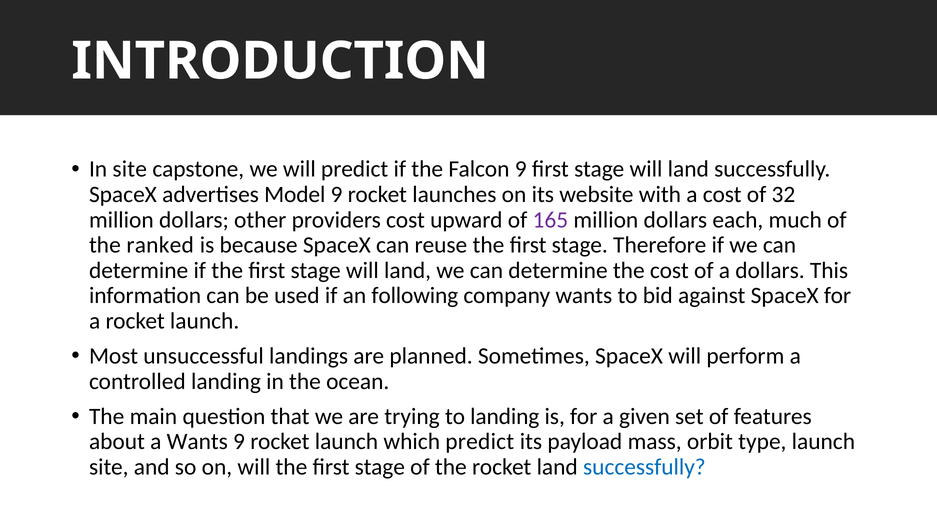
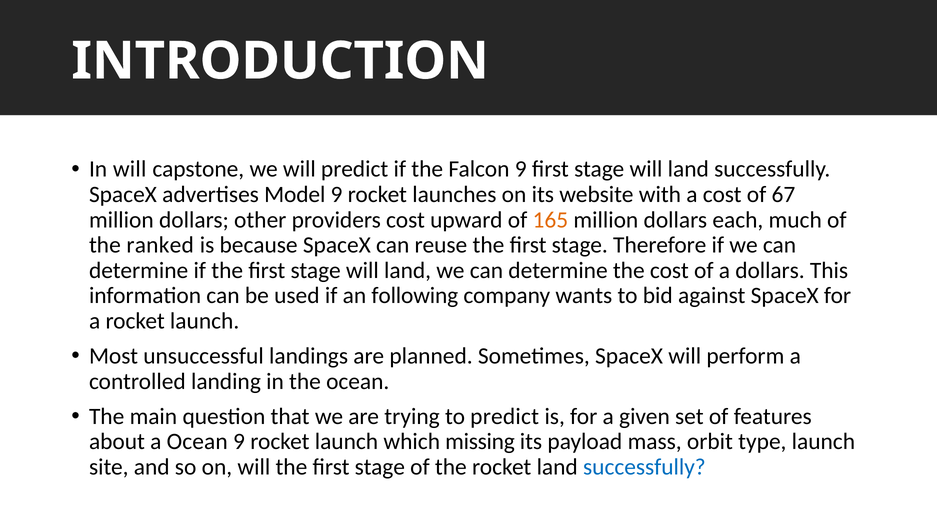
In site: site -> will (130, 169)
32: 32 -> 67 (783, 195)
165 colour: purple -> orange (550, 220)
to landing: landing -> predict (505, 416)
a Wants: Wants -> Ocean (197, 442)
which predict: predict -> missing (480, 442)
